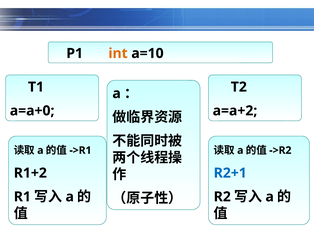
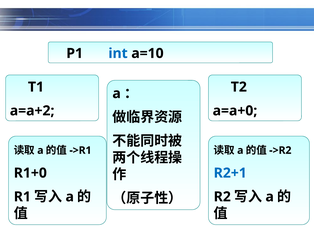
int colour: orange -> blue (118, 53)
a=a+0: a=a+0 -> a=a+2 (32, 111)
a=a+2: a=a+2 -> a=a+0 (235, 111)
R1+2: R1+2 -> R1+0 (30, 173)
